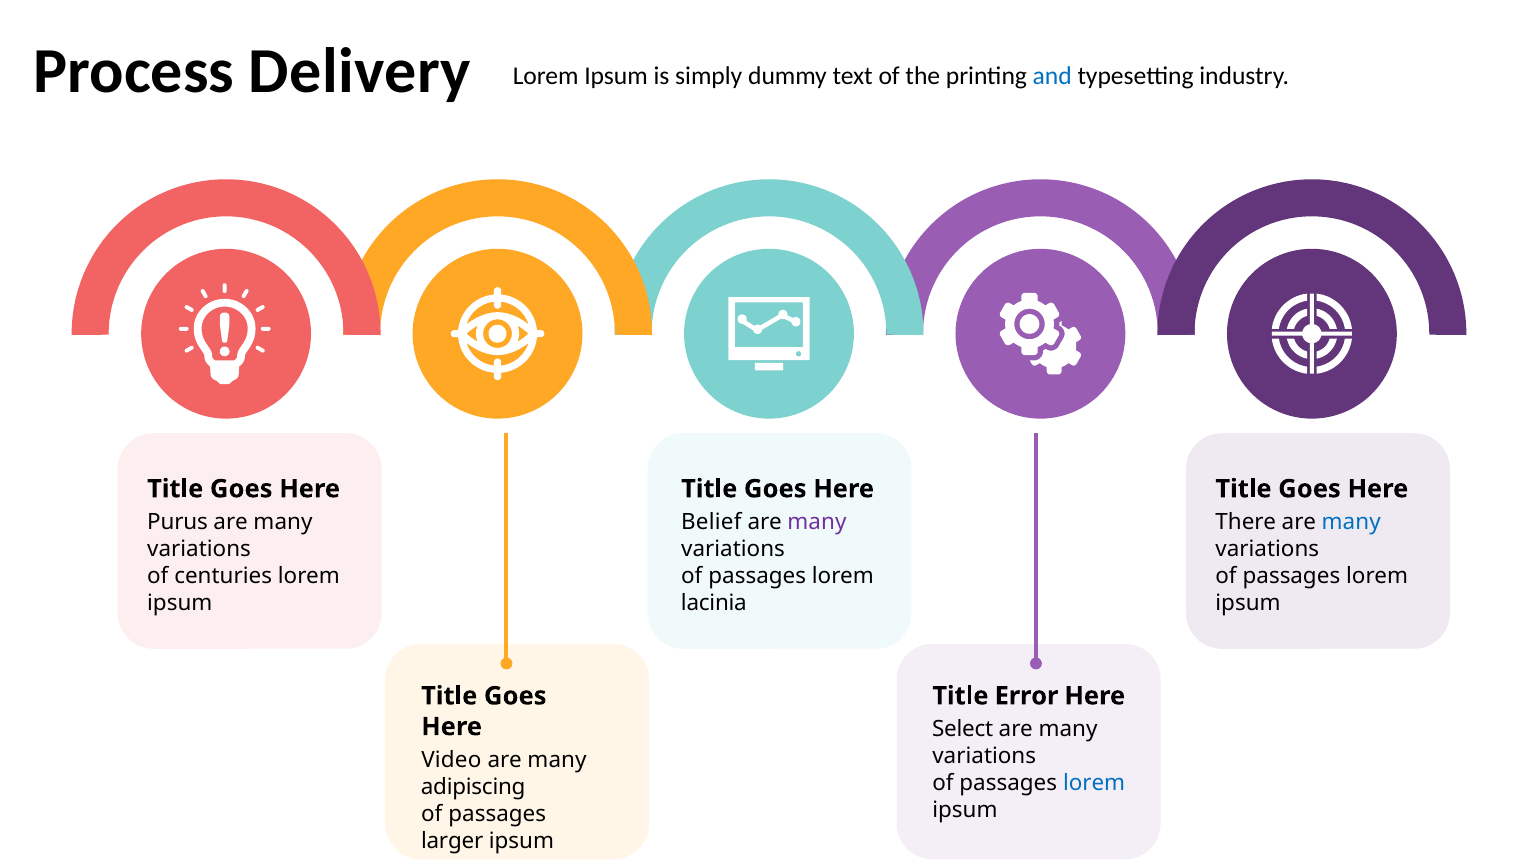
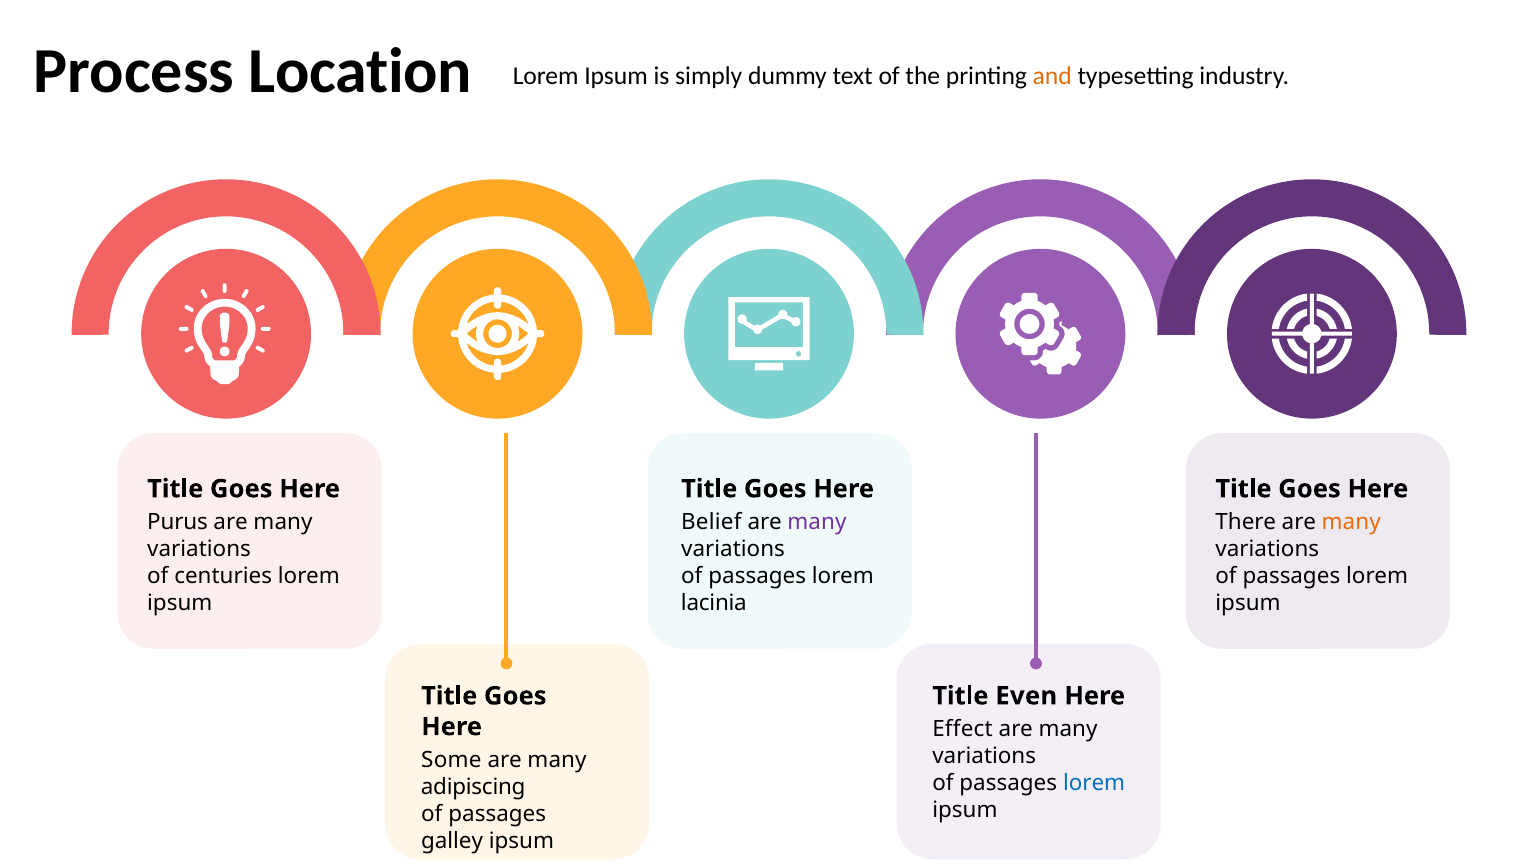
Delivery: Delivery -> Location (360, 71)
and colour: blue -> orange (1052, 76)
many colour: blue -> orange (1351, 522)
Error: Error -> Even (1026, 696)
Select: Select -> Effect (962, 729)
Video: Video -> Some (451, 760)
larger: larger -> galley (452, 841)
